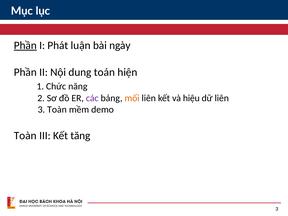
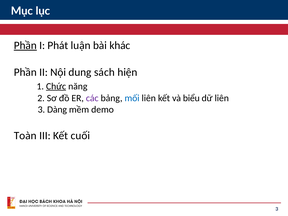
ngày: ngày -> khác (120, 45)
toán: toán -> sách (104, 72)
Chức underline: none -> present (56, 86)
mối colour: orange -> blue (132, 98)
hiệu: hiệu -> biểu (191, 98)
3 Toàn: Toàn -> Dàng (57, 110)
tăng: tăng -> cuối (80, 136)
